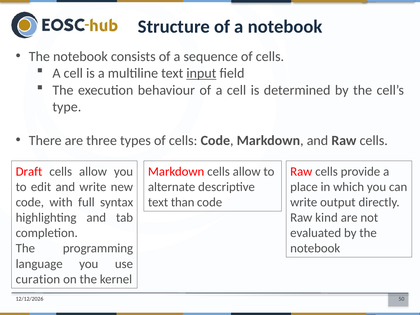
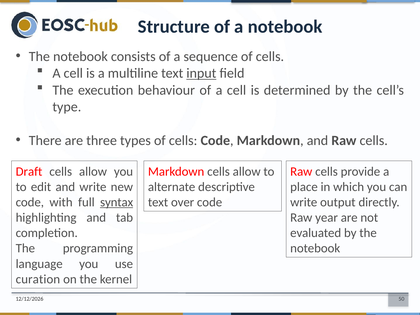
syntax underline: none -> present (117, 202)
than: than -> over (183, 202)
kind: kind -> year (327, 218)
